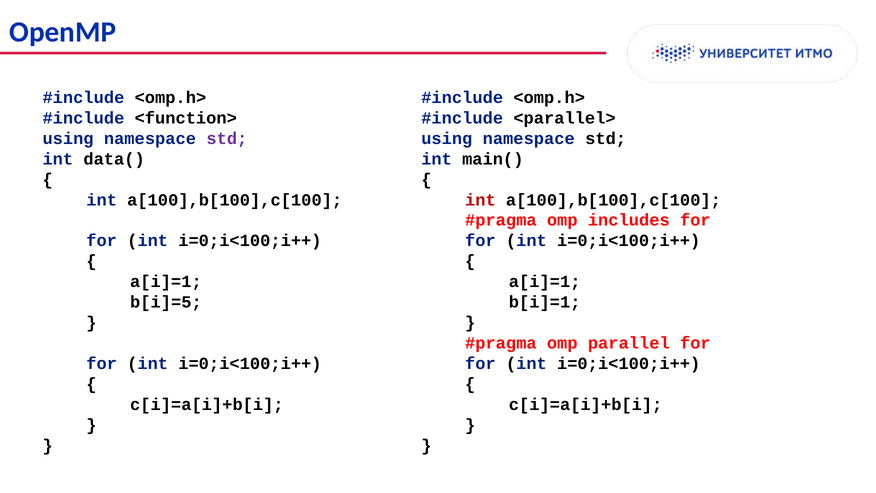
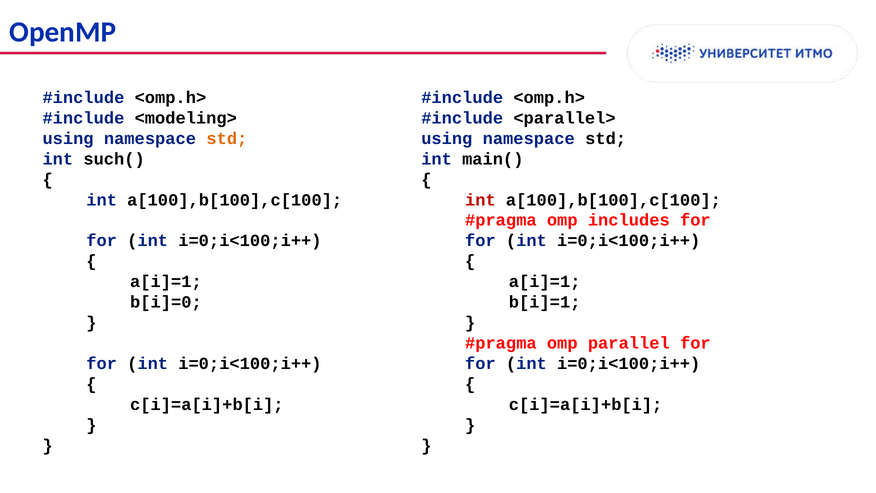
<function>: <function> -> <modeling> (186, 118)
std colour: purple -> orange (227, 138)
data(: data( -> such( (114, 159)
b[i]=5: b[i]=5 -> b[i]=0 (166, 302)
